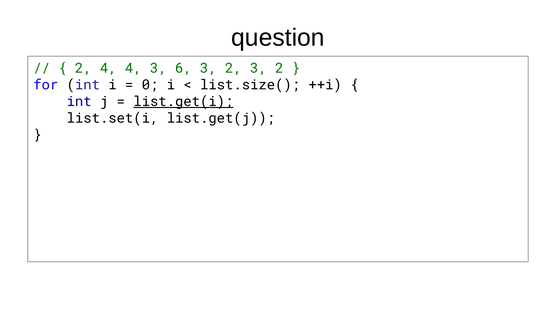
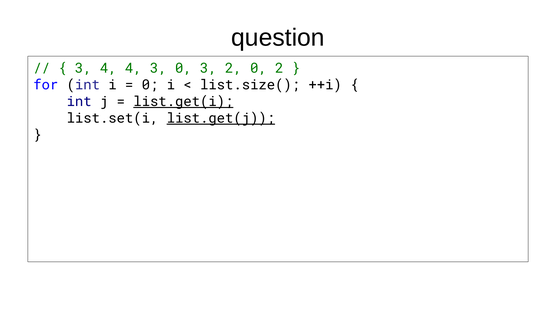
2: 2 -> 3 (83, 68)
3 6: 6 -> 0 (183, 68)
2 3: 3 -> 0 (258, 68)
list.get(j underline: none -> present (221, 118)
